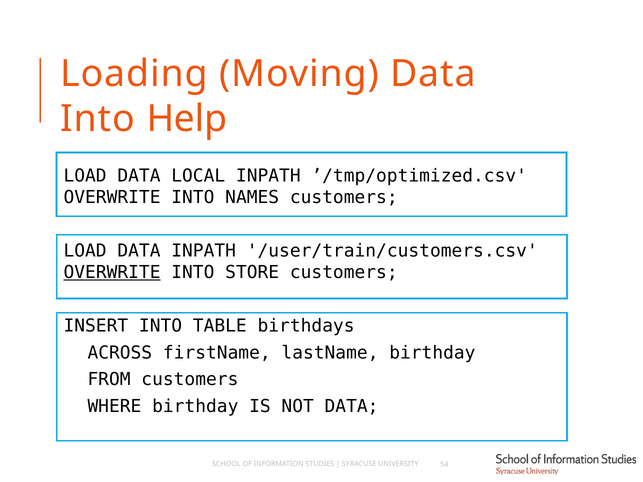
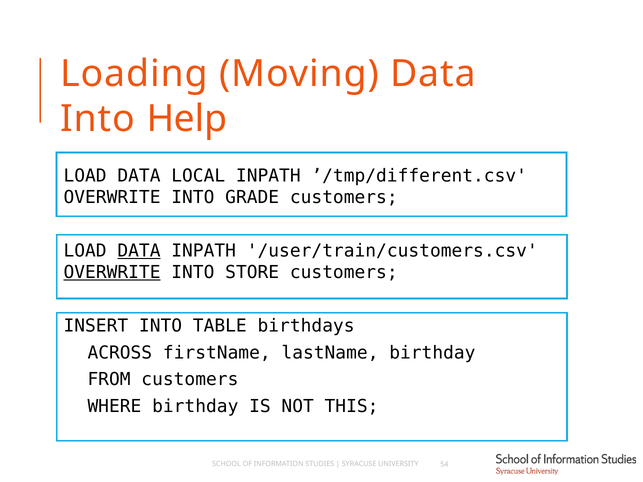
’/tmp/optimized.csv: ’/tmp/optimized.csv -> ’/tmp/different.csv (419, 176)
NAMES: NAMES -> GRADE (252, 197)
DATA underline: none -> present (139, 251)
NOT DATA: DATA -> THIS (352, 406)
